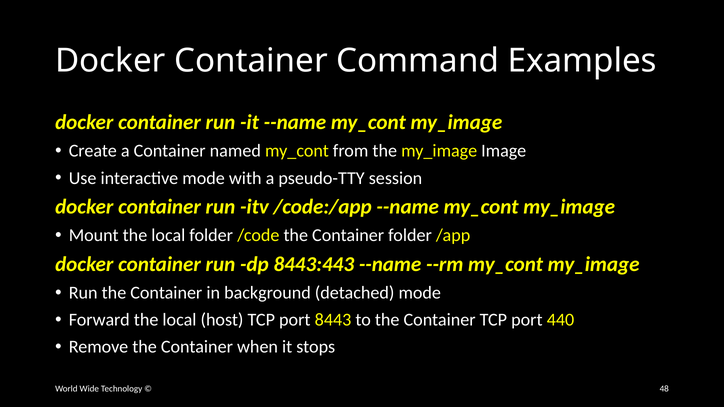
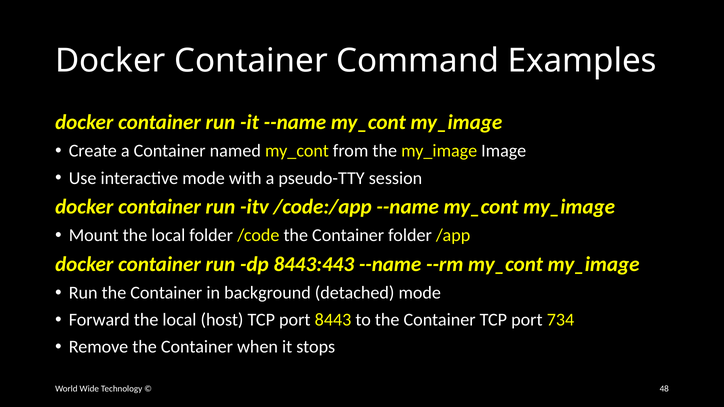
440: 440 -> 734 (561, 320)
